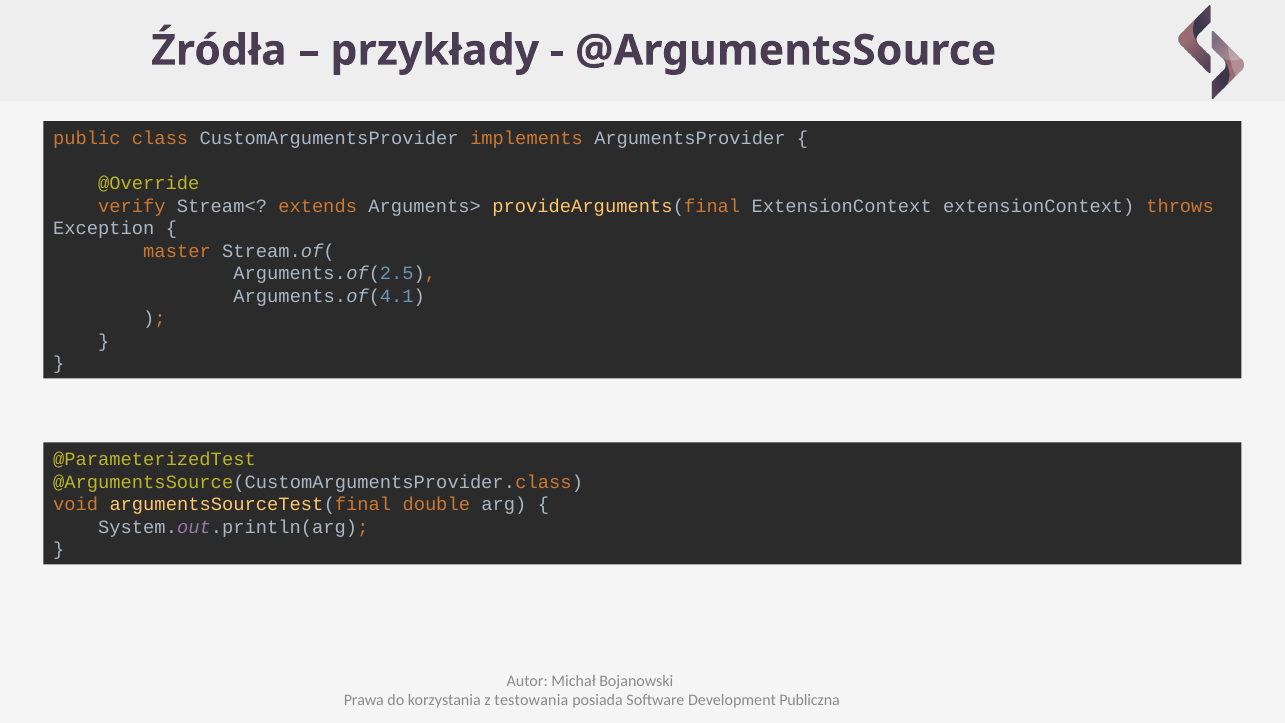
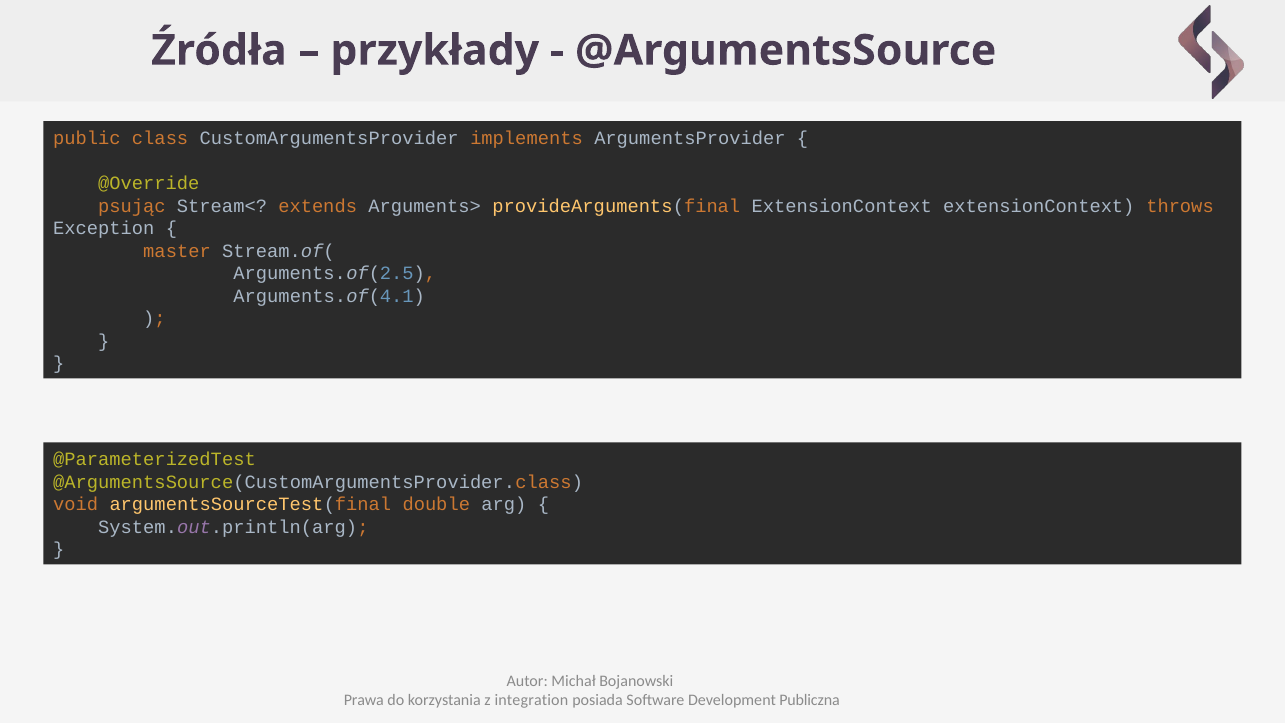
verify: verify -> psując (132, 206)
testowania: testowania -> integration (531, 700)
